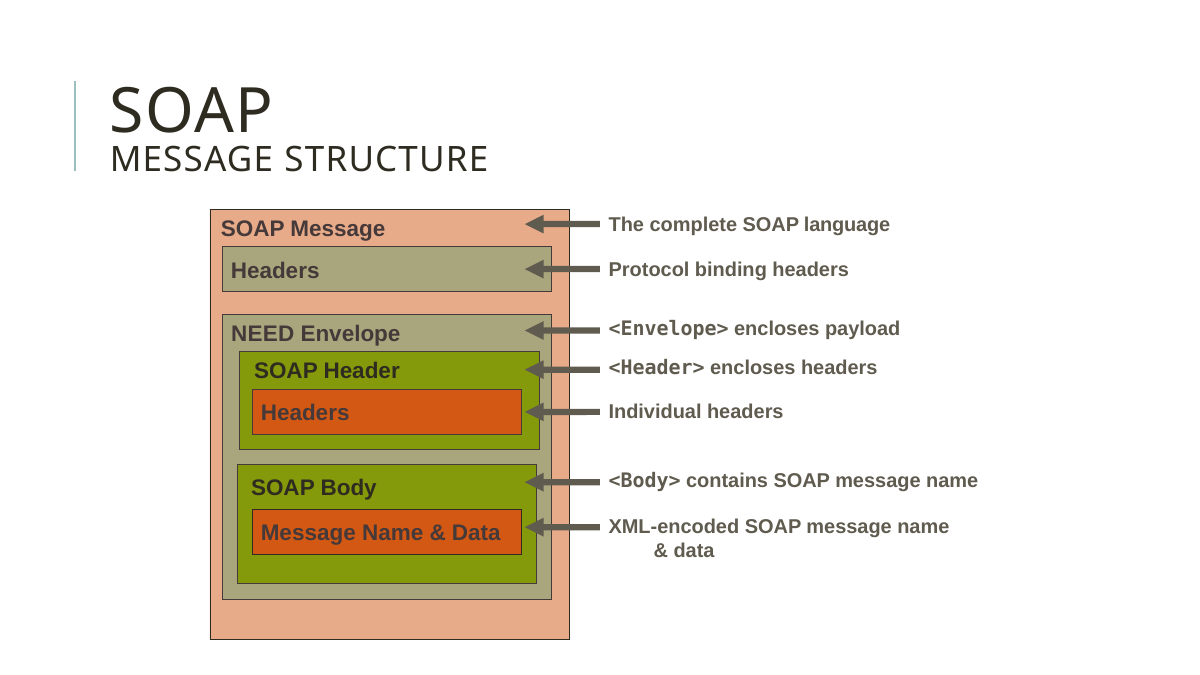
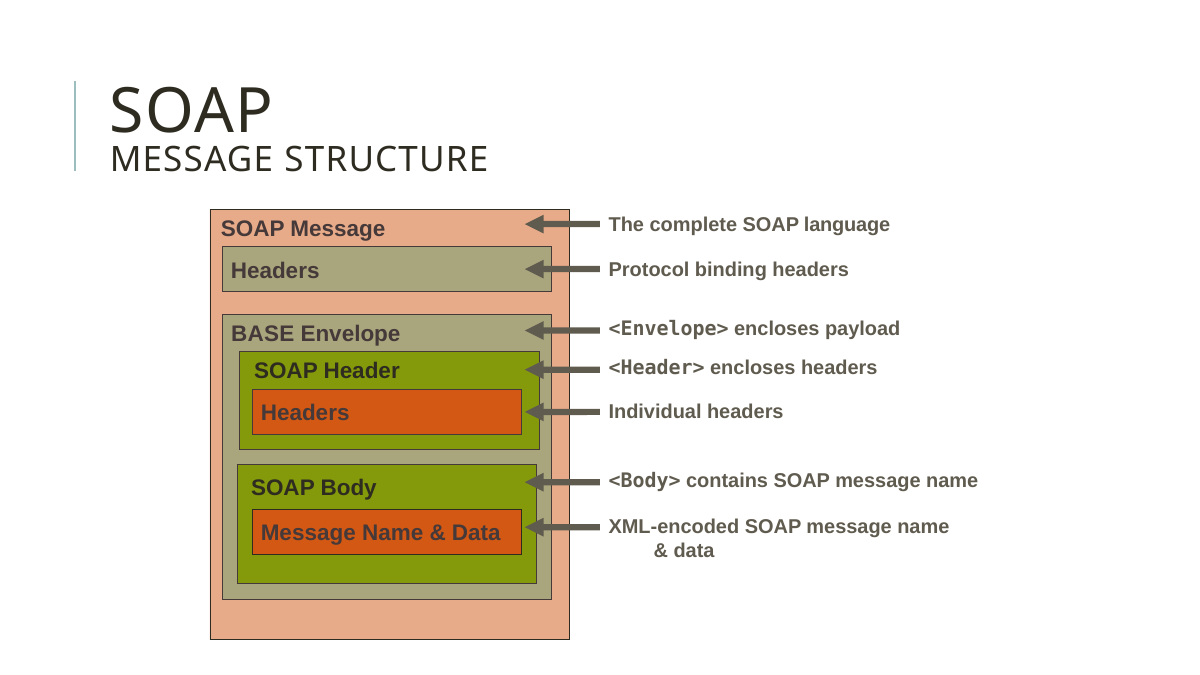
NEED: NEED -> BASE (263, 334)
